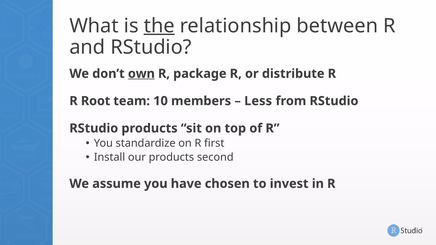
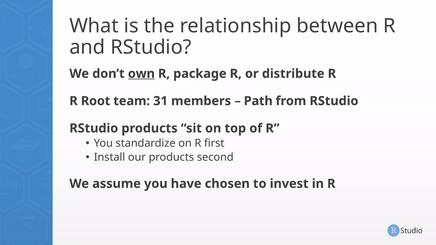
the underline: present -> none (159, 26)
10: 10 -> 31 (161, 101)
Less: Less -> Path (258, 101)
